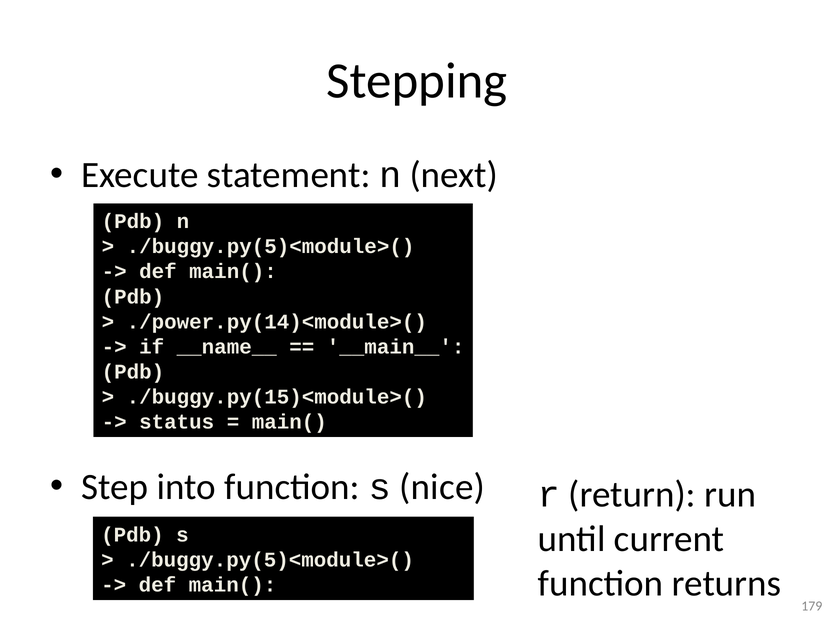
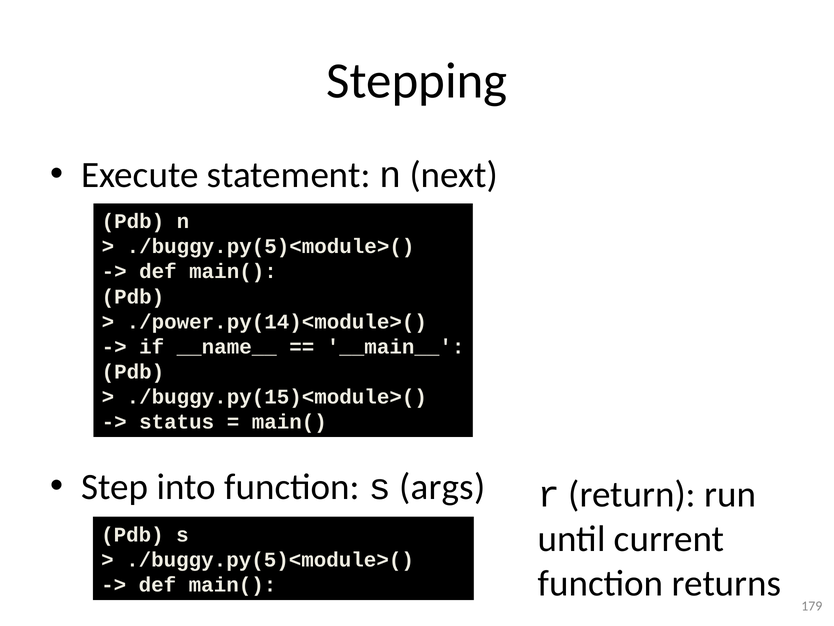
nice: nice -> args (442, 486)
